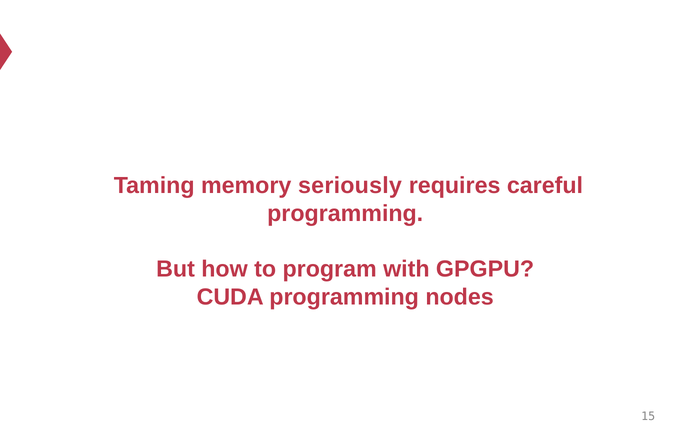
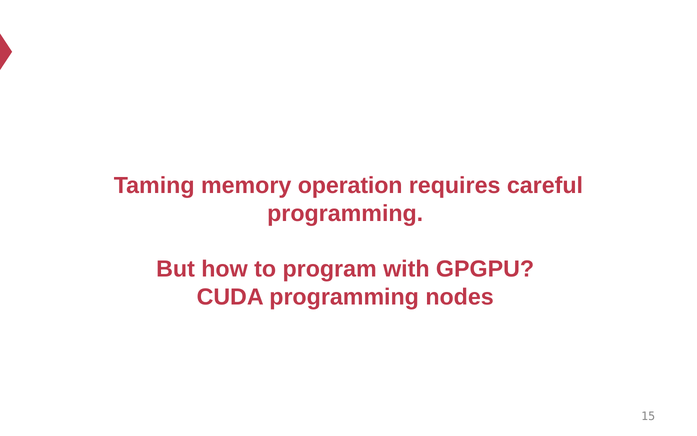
seriously: seriously -> operation (350, 185)
